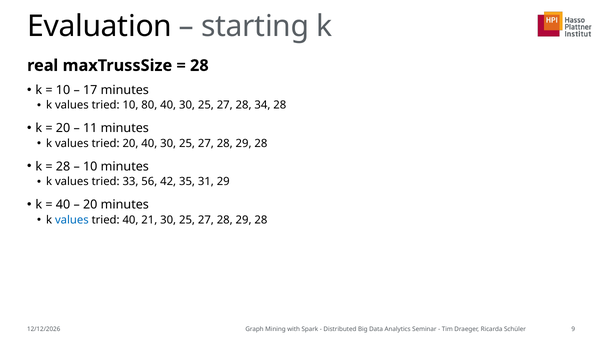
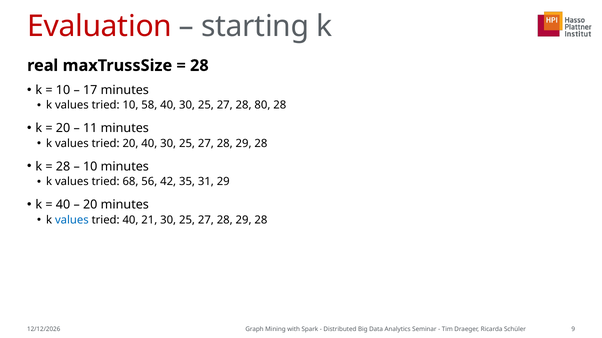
Evaluation colour: black -> red (100, 26)
80: 80 -> 58 (149, 105)
34: 34 -> 80 (262, 105)
33: 33 -> 68 (130, 182)
